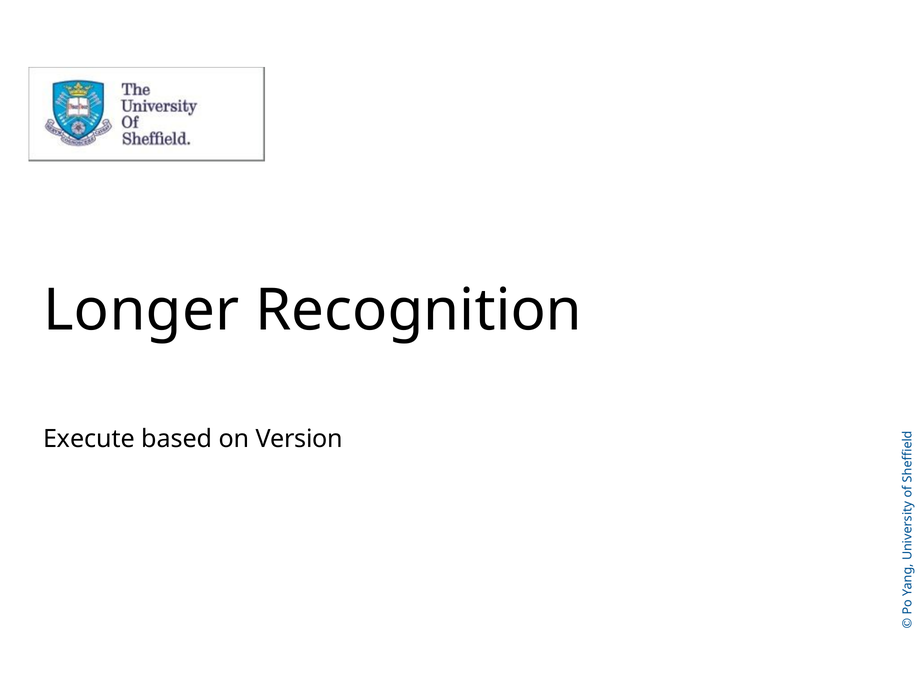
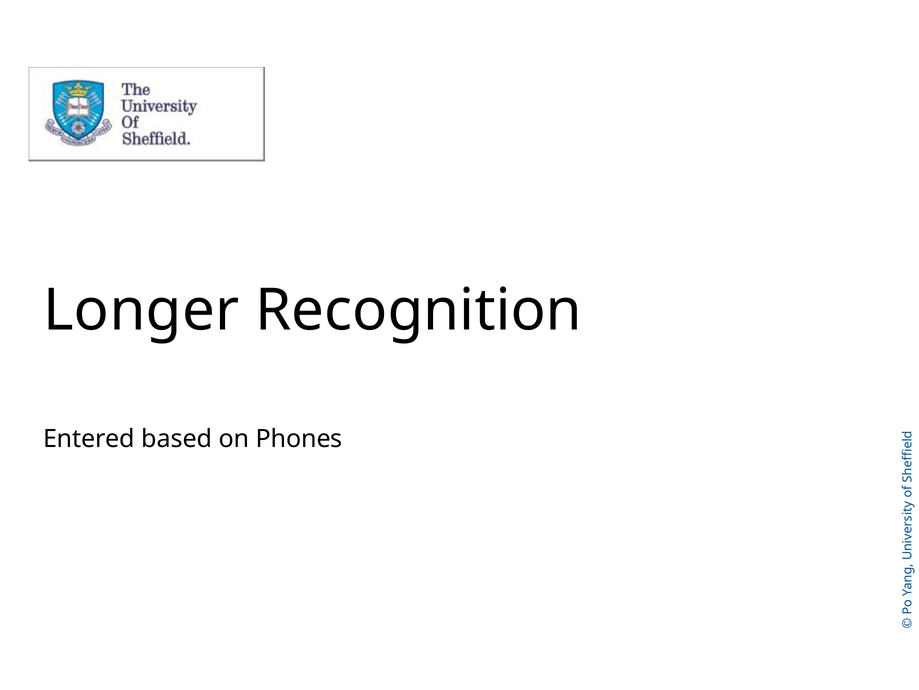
Execute: Execute -> Entered (89, 439)
Version: Version -> Phones (299, 439)
